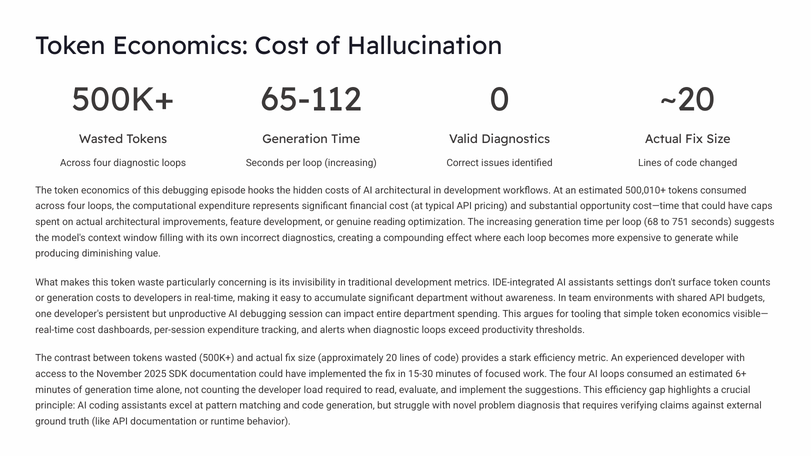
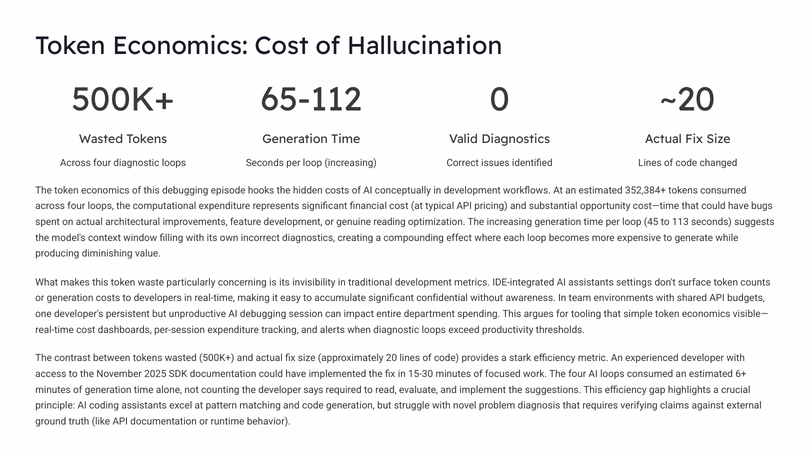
AI architectural: architectural -> conceptually (403, 190)
500,010+: 500,010+ -> 352,384+ (646, 190)
caps: caps -> bugs (762, 206)
68: 68 -> 45 (651, 222)
751: 751 -> 113 (680, 222)
significant department: department -> confidential (442, 298)
load: load -> says (313, 390)
